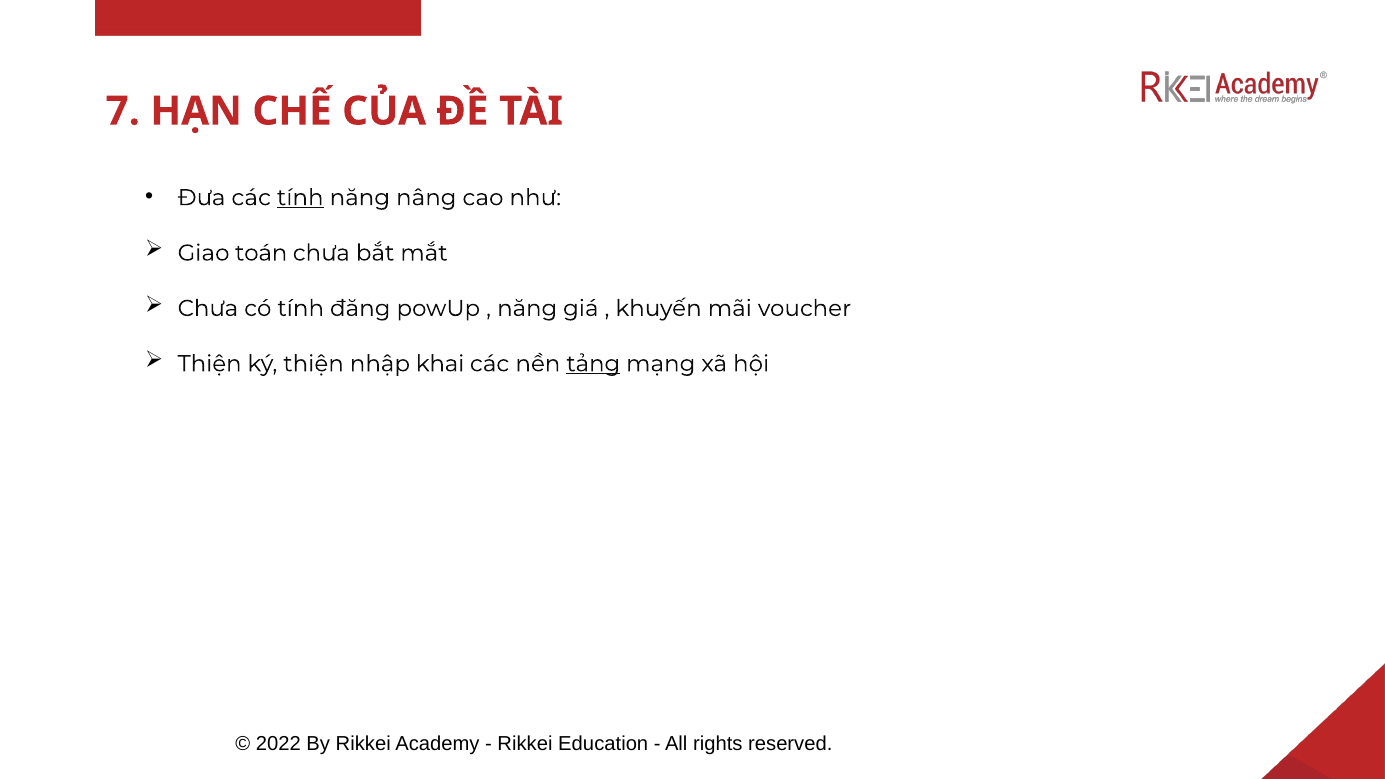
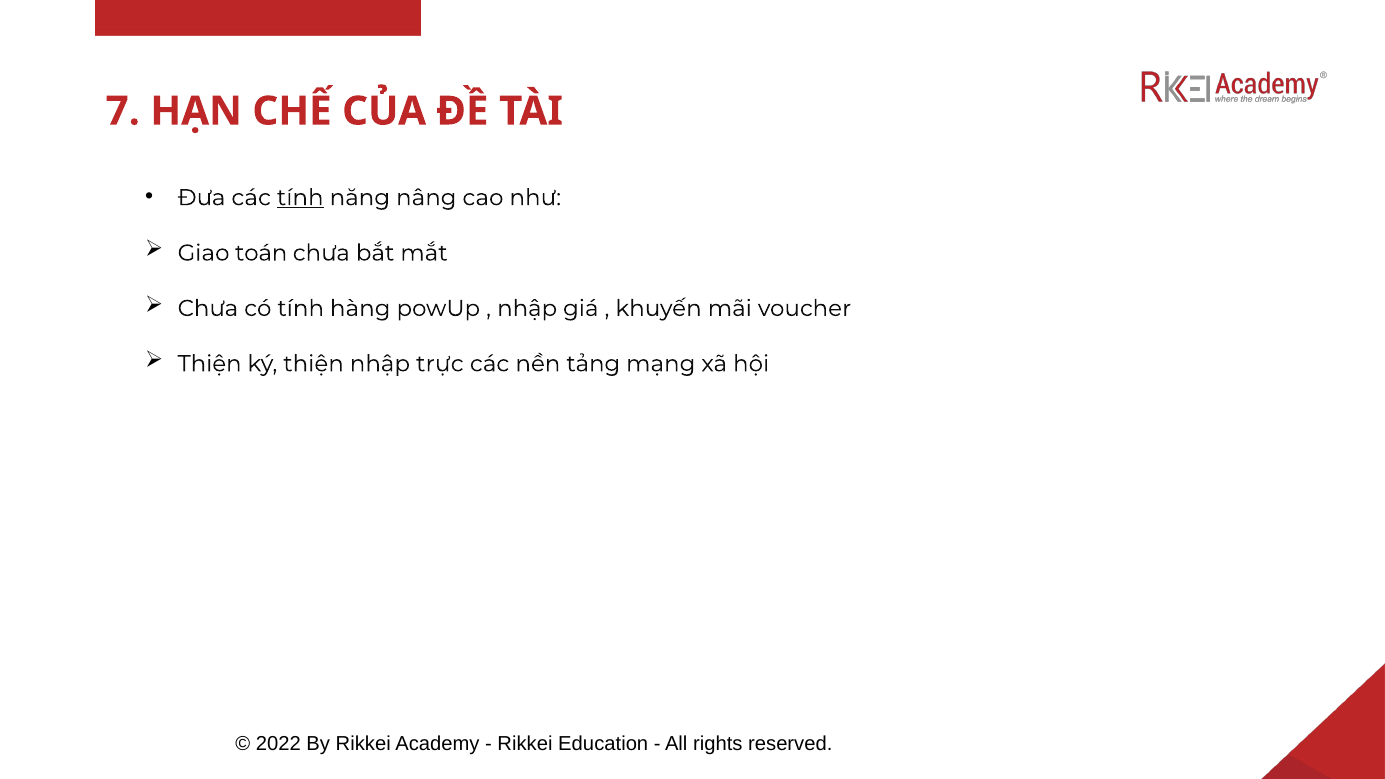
đăng: đăng -> hàng (360, 308)
năng: năng -> nhập (527, 308)
khai: khai -> trực (440, 364)
tảng underline: present -> none (593, 364)
